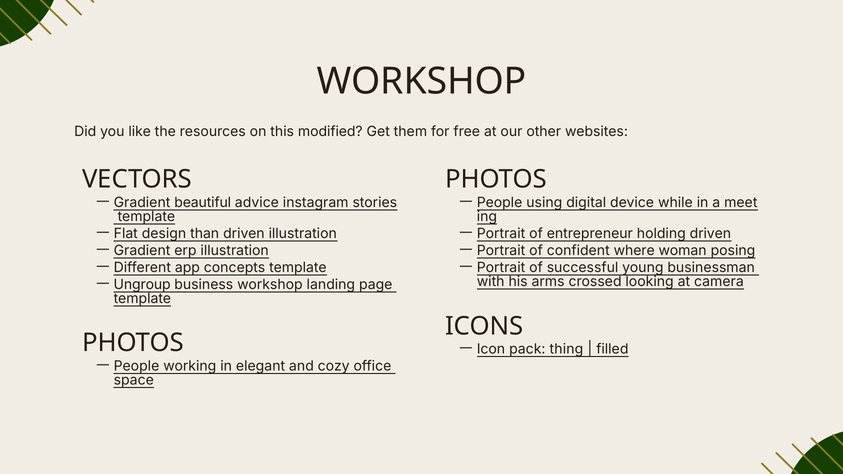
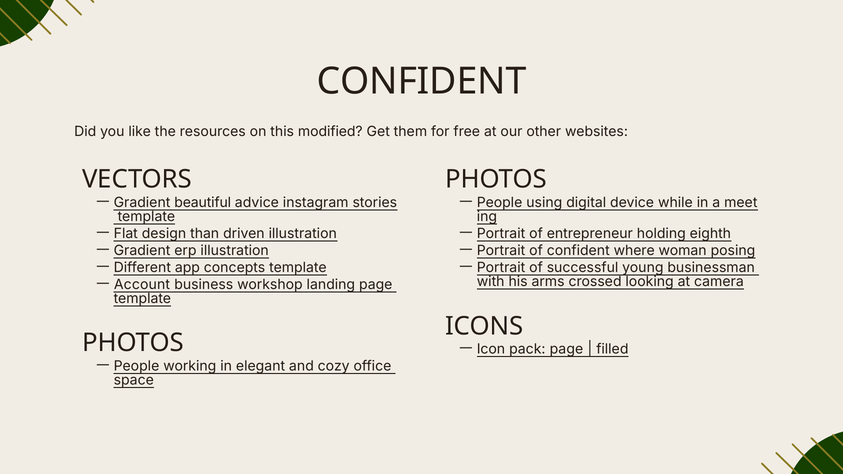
WORKSHOP: WORKSHOP -> CONFIDENT (422, 82)
holding driven: driven -> eighth (710, 234)
Ungroup: Ungroup -> Account (142, 285)
pack thing: thing -> page (566, 349)
